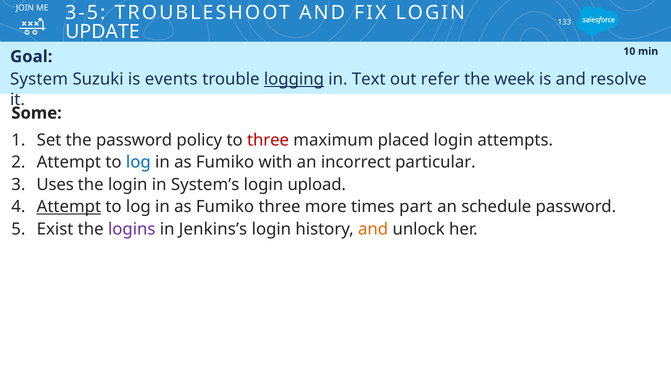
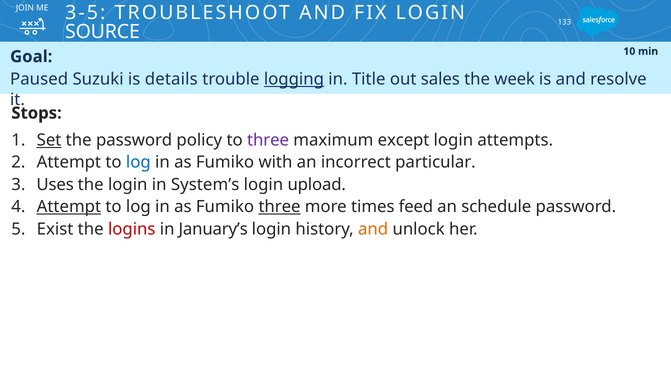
UPDATE: UPDATE -> SOURCE (103, 32)
System: System -> Paused (39, 79)
events: events -> details (171, 79)
Text: Text -> Title (369, 79)
refer: refer -> sales (440, 79)
Some: Some -> Stops (37, 113)
Set underline: none -> present (49, 140)
three colour: red -> purple (268, 140)
placed: placed -> except (404, 140)
three underline: none -> present (280, 207)
part: part -> feed (416, 207)
logins colour: purple -> red (132, 229)
Jenkins’s: Jenkins’s -> January’s (213, 229)
